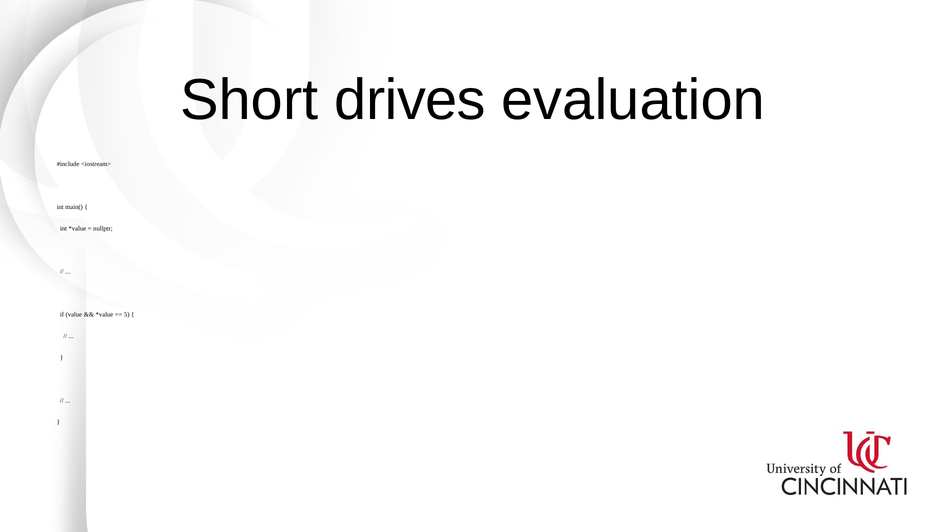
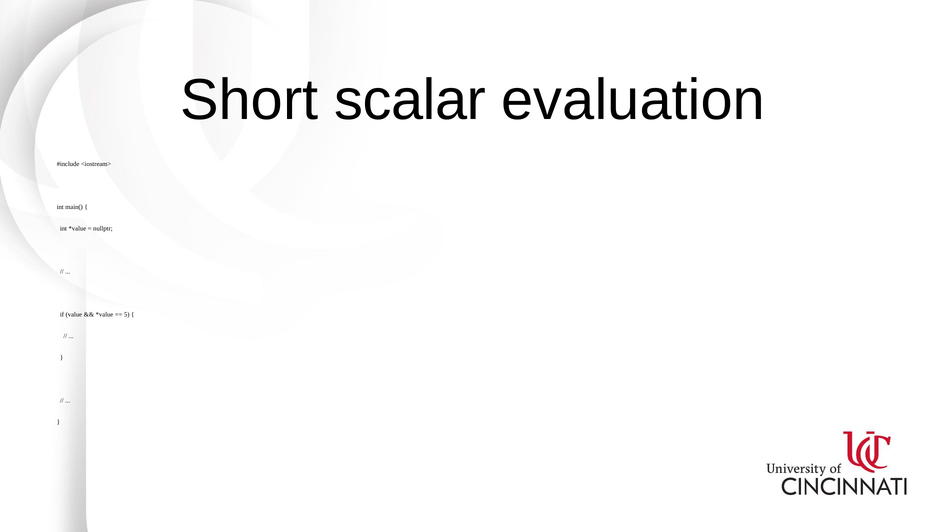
drives: drives -> scalar (410, 100)
